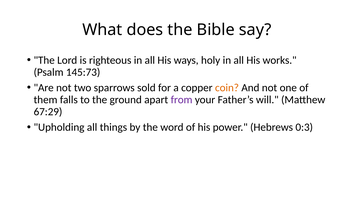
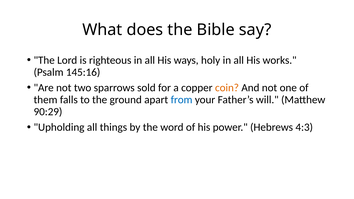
145:73: 145:73 -> 145:16 (83, 72)
from colour: purple -> blue (182, 100)
67:29: 67:29 -> 90:29 (48, 112)
0:3: 0:3 -> 4:3 (304, 127)
